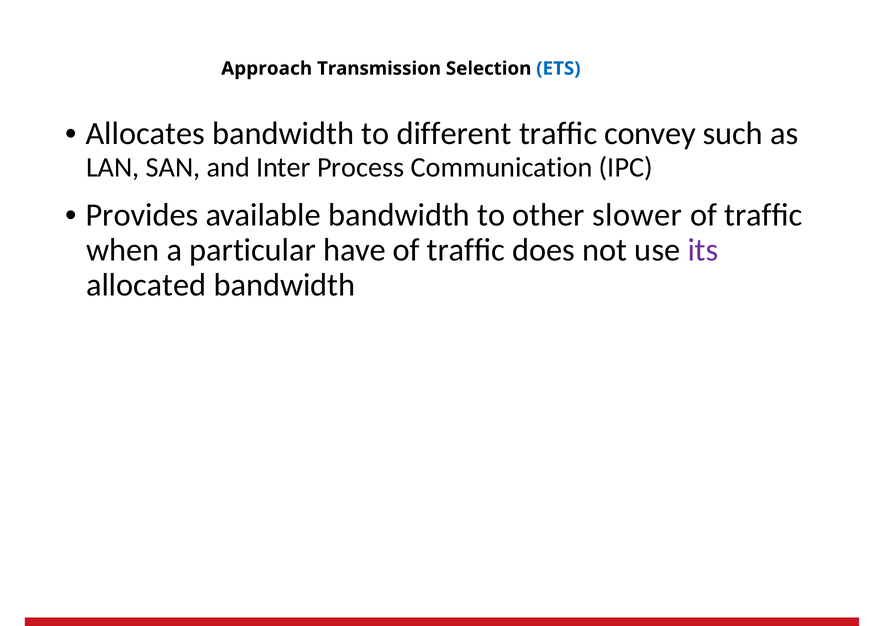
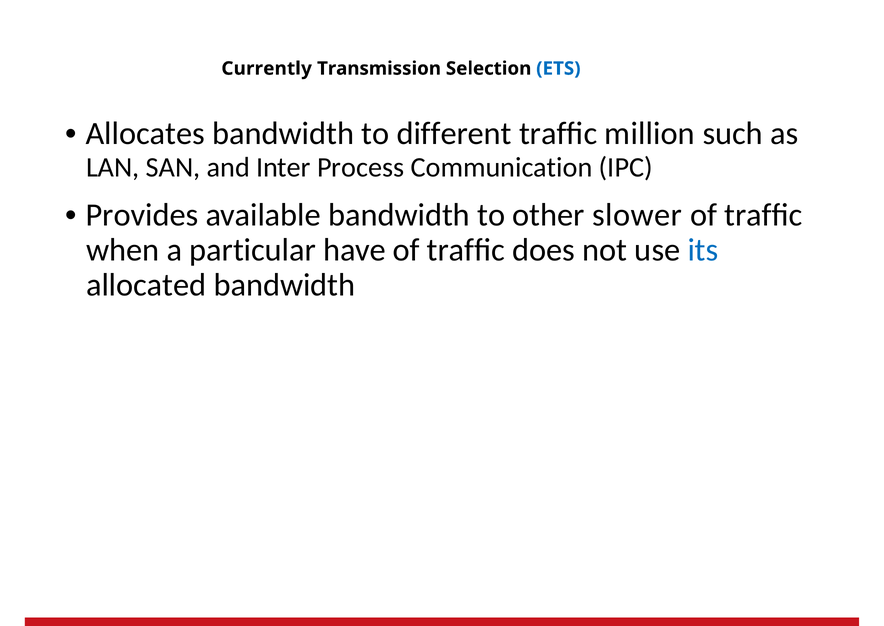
Approach: Approach -> Currently (267, 68)
convey: convey -> million (650, 133)
its colour: purple -> blue (703, 250)
